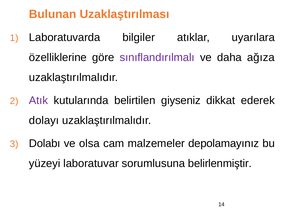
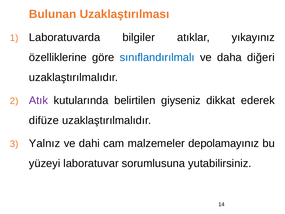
uyarılara: uyarılara -> yıkayınız (253, 37)
sınıflandırılmalı colour: purple -> blue (157, 57)
ağıza: ağıza -> diğeri (261, 57)
dolayı: dolayı -> difüze (44, 120)
Dolabı: Dolabı -> Yalnız (45, 143)
olsa: olsa -> dahi (89, 143)
belirlenmiştir: belirlenmiştir -> yutabilirsiniz (220, 163)
